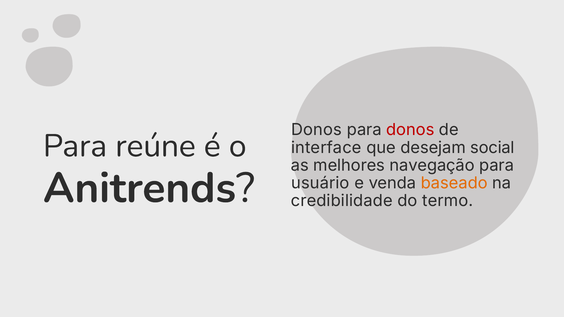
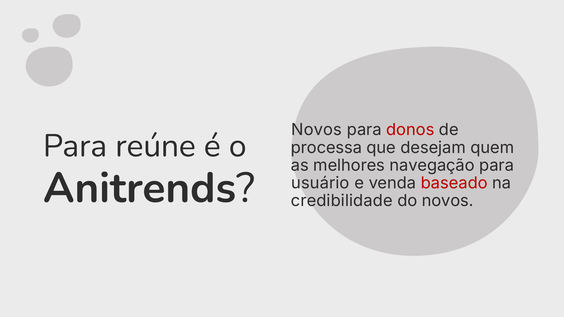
Donos: Donos -> Novos (316, 130)
interface: interface -> processa (326, 148)
social: social -> quem (492, 148)
baseado colour: orange -> red (454, 183)
do termo: termo -> novos (448, 201)
